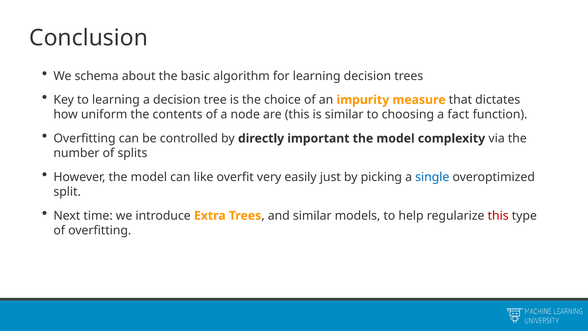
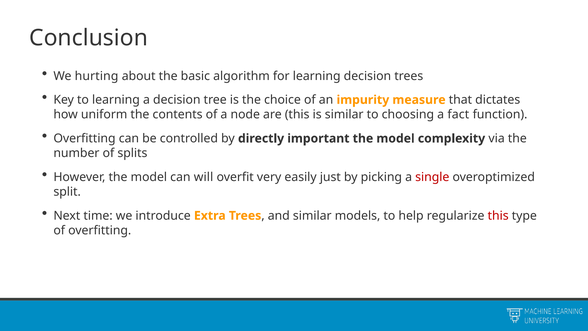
schema: schema -> hurting (97, 76)
like: like -> will (204, 177)
single colour: blue -> red (432, 177)
